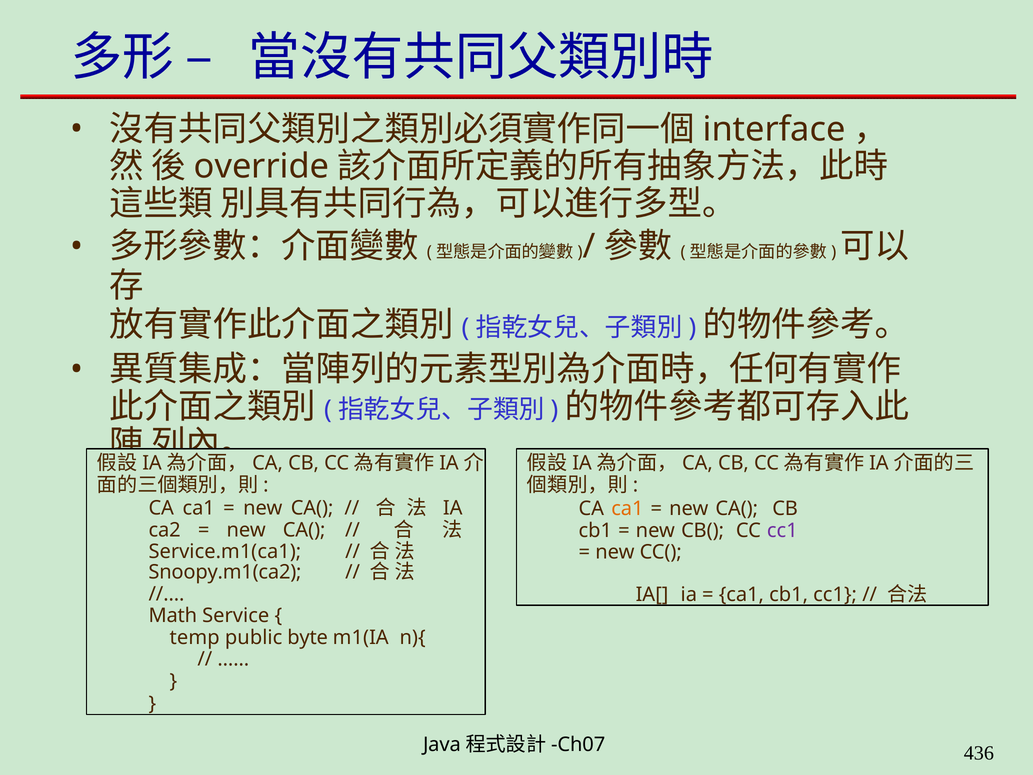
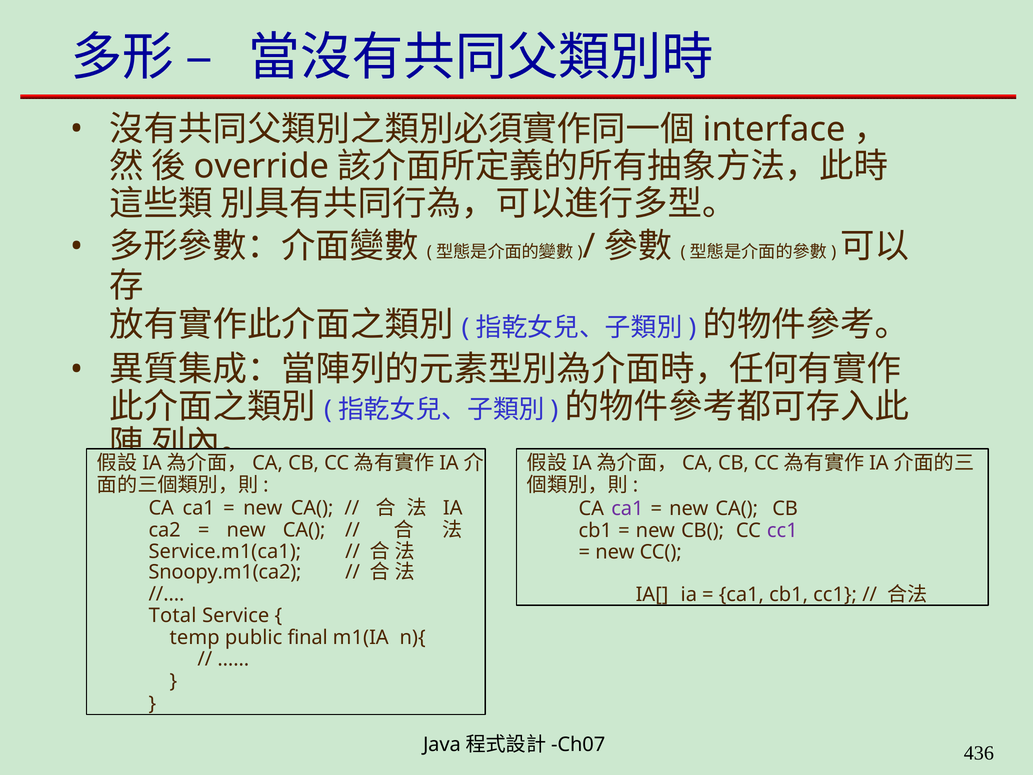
ca1 colour: orange -> purple (627, 509)
Math: Math -> Total (173, 616)
byte: byte -> final (308, 637)
